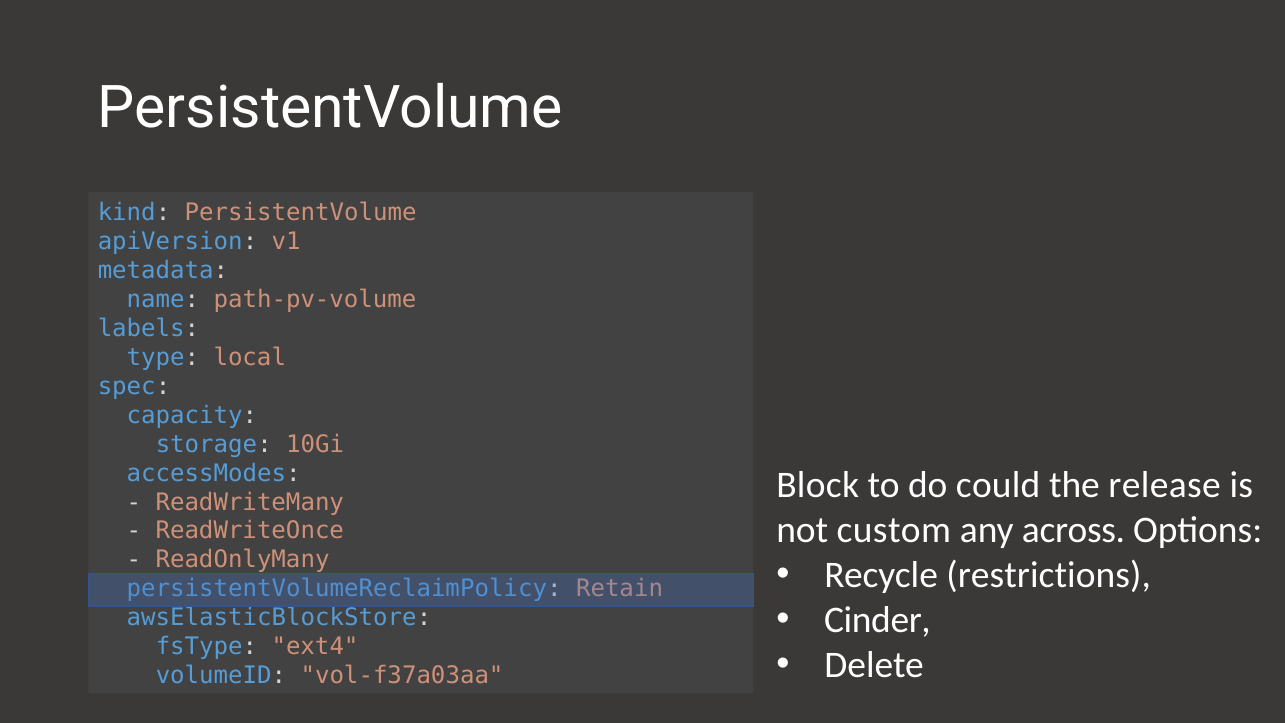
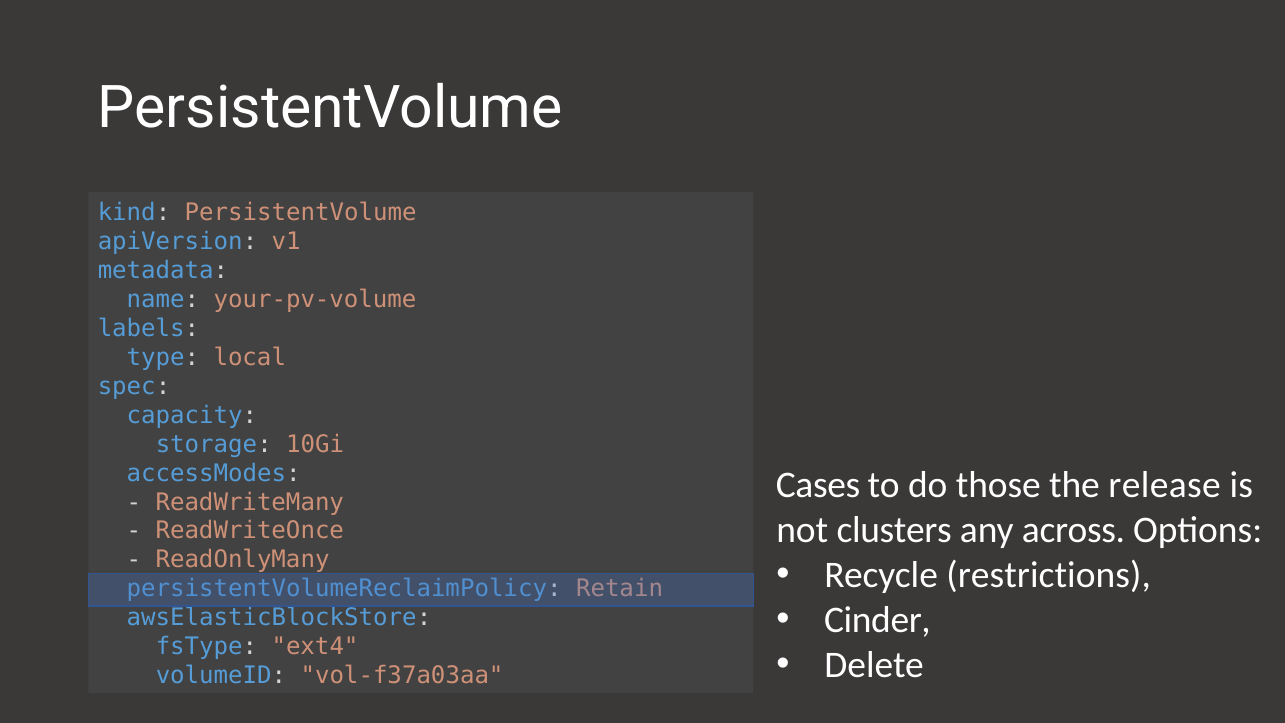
path-pv-volume: path-pv-volume -> your-pv-volume (315, 300)
Block: Block -> Cases (818, 485)
could: could -> those (998, 485)
custom: custom -> clusters (894, 530)
